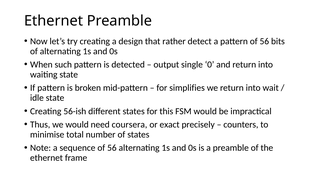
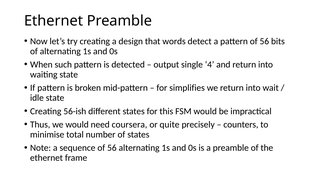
rather: rather -> words (174, 41)
0: 0 -> 4 (210, 64)
exact: exact -> quite (170, 124)
